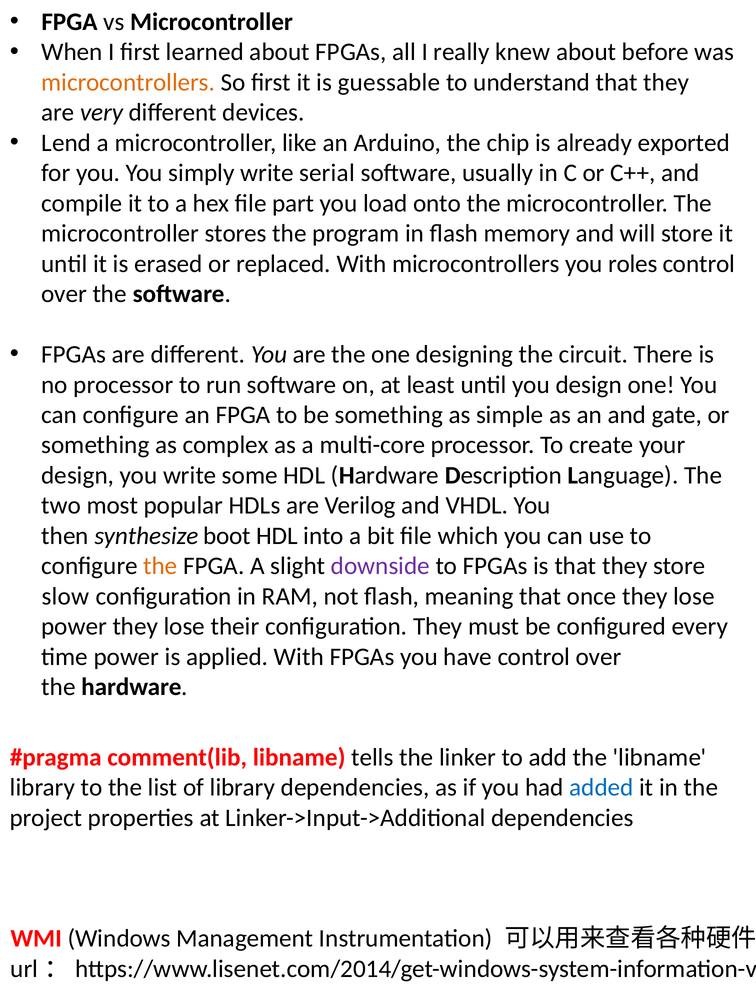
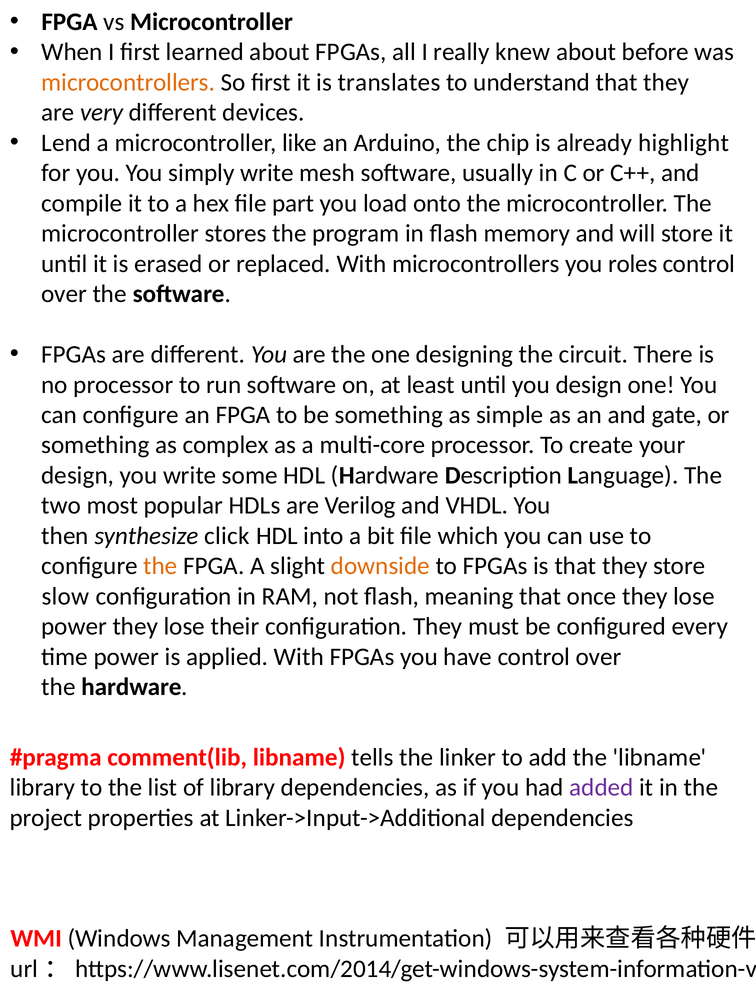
guessable: guessable -> translates (389, 82)
exported: exported -> highlight (684, 143)
serial: serial -> mesh (327, 173)
boot: boot -> click (227, 536)
downside colour: purple -> orange (380, 566)
added colour: blue -> purple (601, 788)
